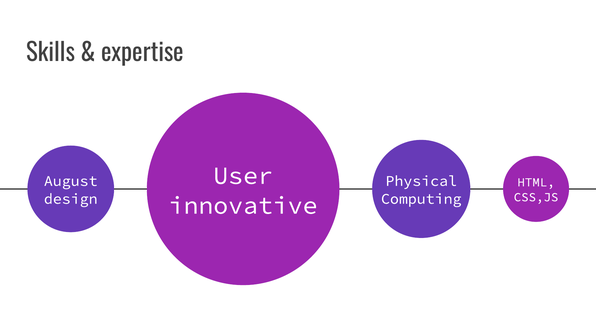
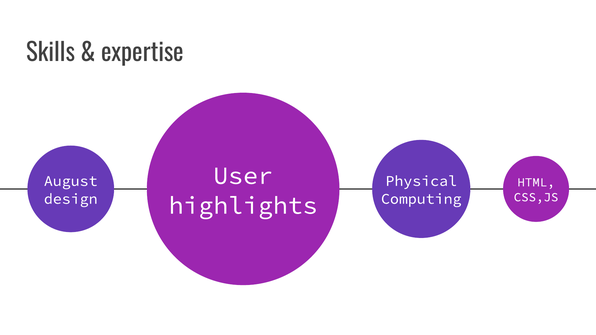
innovative: innovative -> highlights (243, 206)
